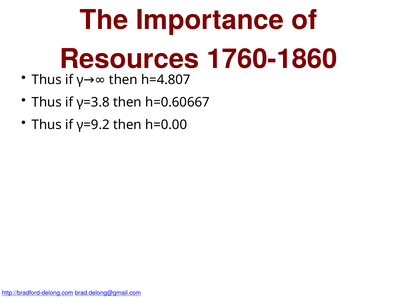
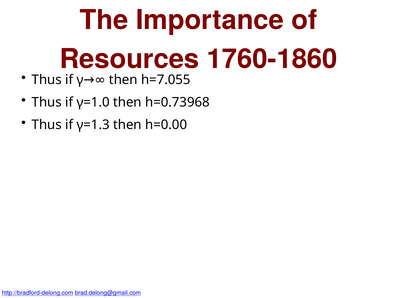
h=4.807: h=4.807 -> h=7.055 (166, 80)
γ=3.8: γ=3.8 -> γ=1.0 (93, 102)
h=0.60667: h=0.60667 -> h=0.73968 (177, 102)
γ=9.2: γ=9.2 -> γ=1.3 (93, 125)
